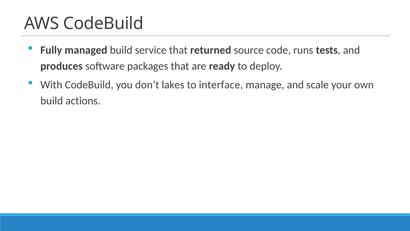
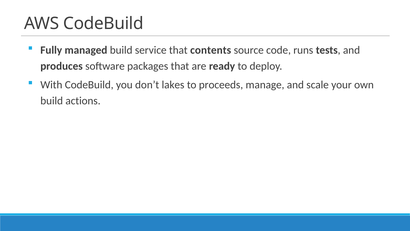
returned: returned -> contents (211, 50)
interface: interface -> proceeds (221, 85)
